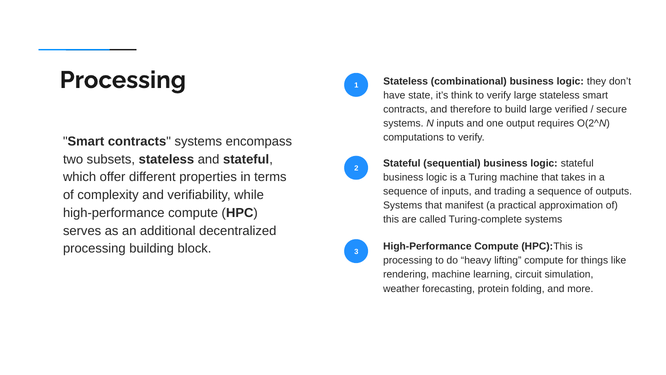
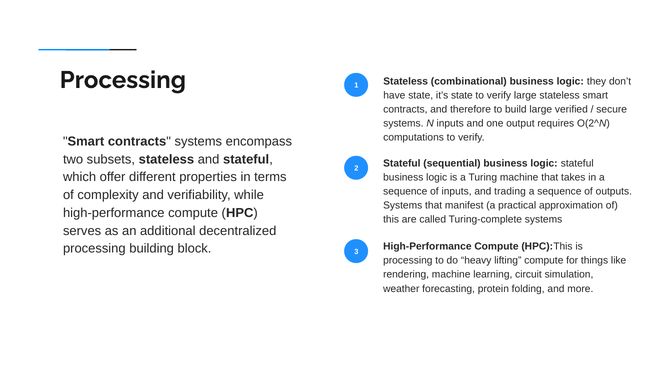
it’s think: think -> state (462, 95)
